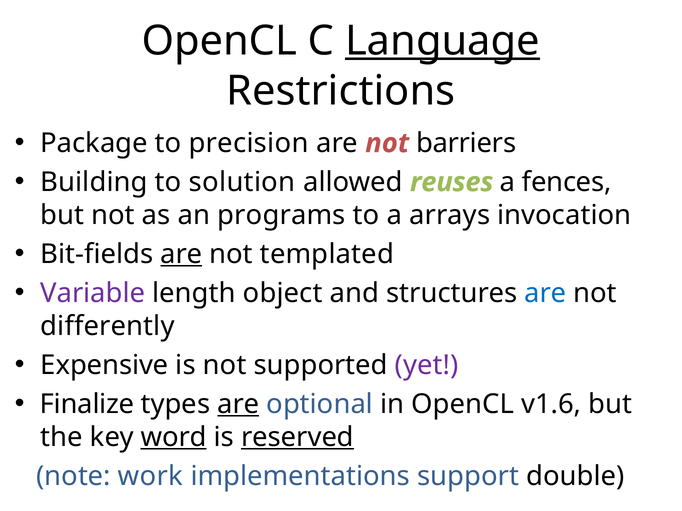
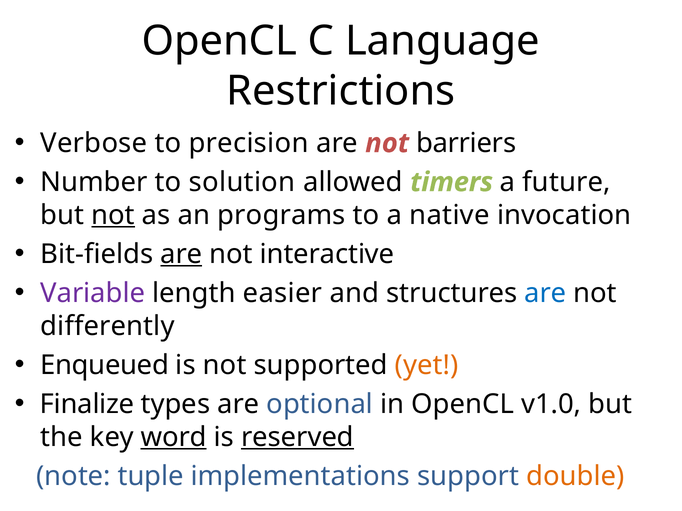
Language underline: present -> none (443, 41)
Package: Package -> Verbose (94, 143)
Building: Building -> Number (94, 182)
reuses: reuses -> timers (452, 182)
fences: fences -> future (566, 182)
not underline: none -> present (113, 215)
arrays: arrays -> native (450, 215)
templated: templated -> interactive (327, 254)
object: object -> easier (283, 293)
Expensive: Expensive -> Enqueued (105, 365)
yet colour: purple -> orange (427, 365)
are underline: present -> none (238, 404)
v1.6: v1.6 -> v1.0 (551, 404)
work: work -> tuple (151, 476)
double colour: black -> orange (575, 476)
